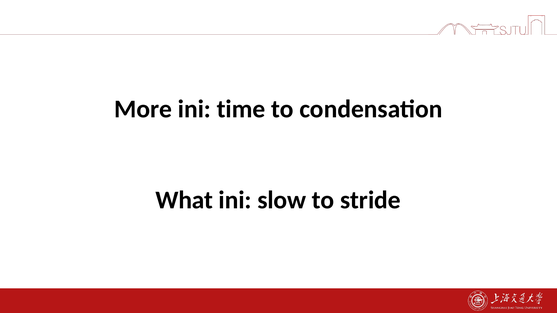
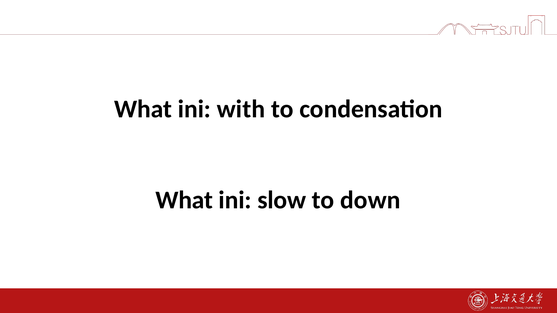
More: More -> What (143, 109)
time: time -> with (241, 109)
stride: stride -> down (370, 200)
